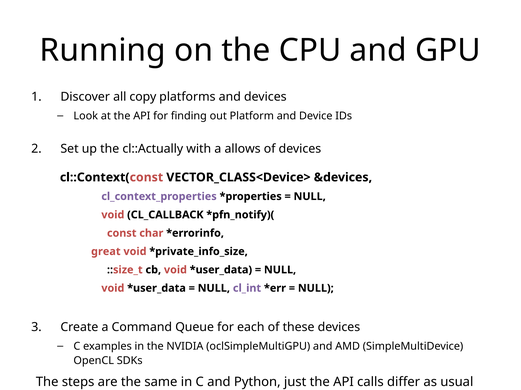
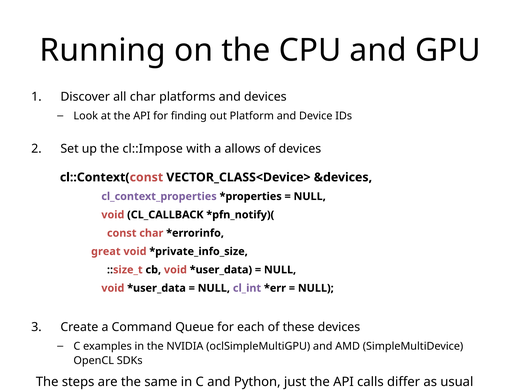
all copy: copy -> char (143, 97)
cl::Actually: cl::Actually -> cl::Impose (153, 149)
